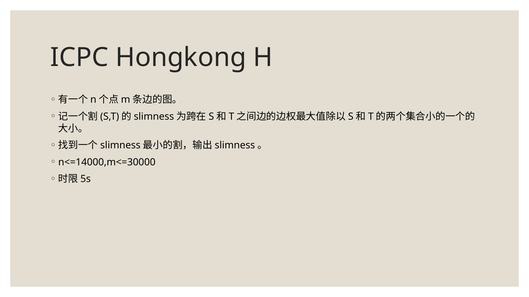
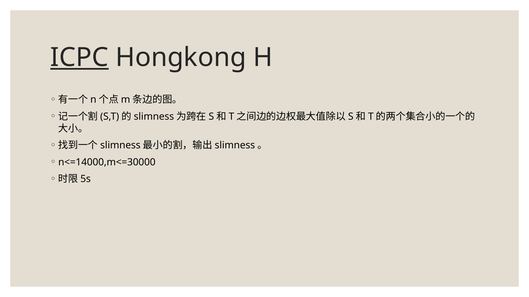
ICPC underline: none -> present (79, 57)
